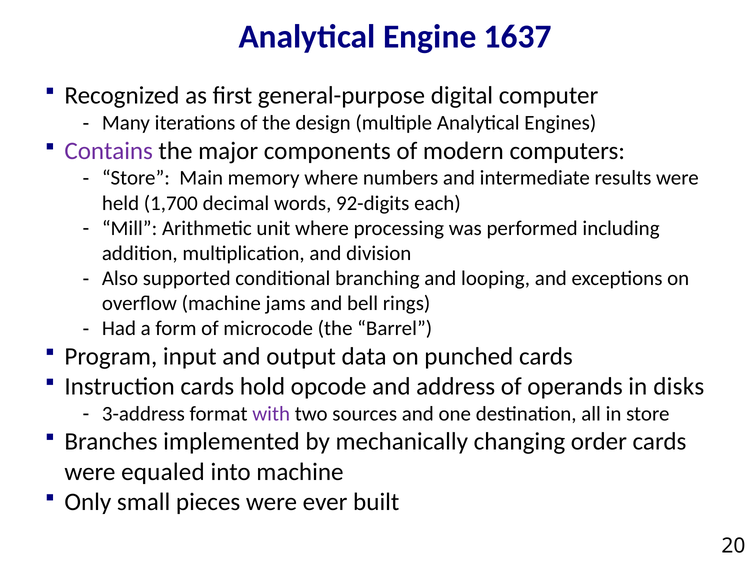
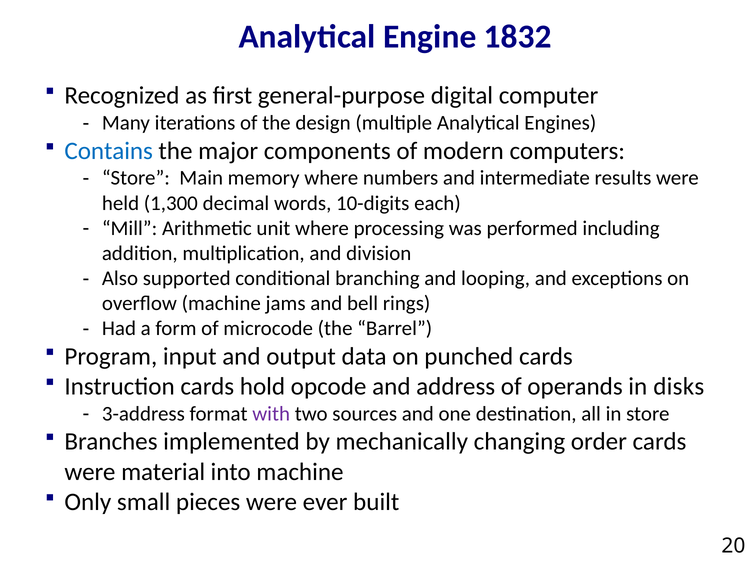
1637: 1637 -> 1832 (518, 37)
Contains colour: purple -> blue (109, 151)
1,700: 1,700 -> 1,300 (171, 203)
92-digits: 92-digits -> 10-digits (373, 203)
equaled: equaled -> material (163, 472)
